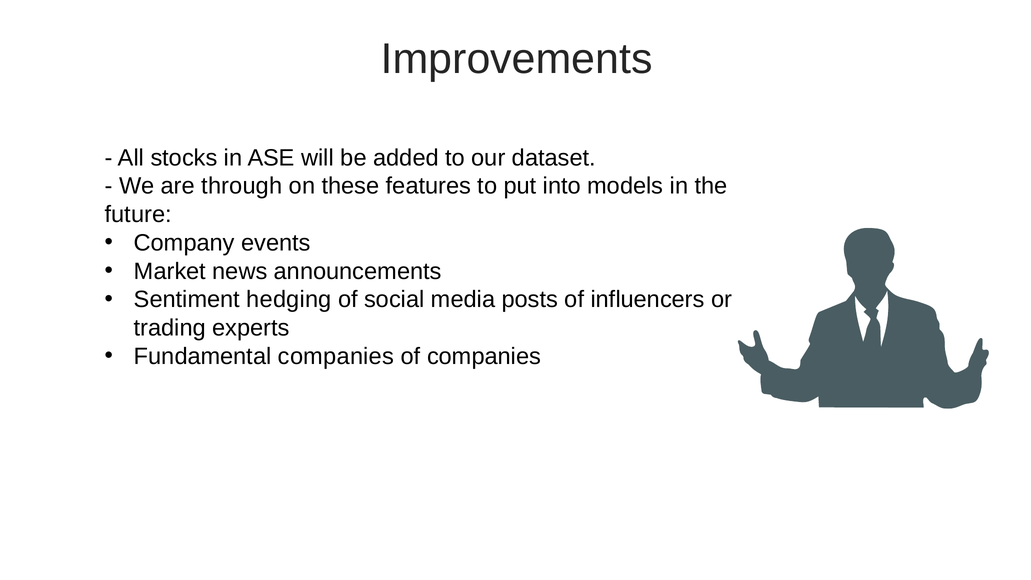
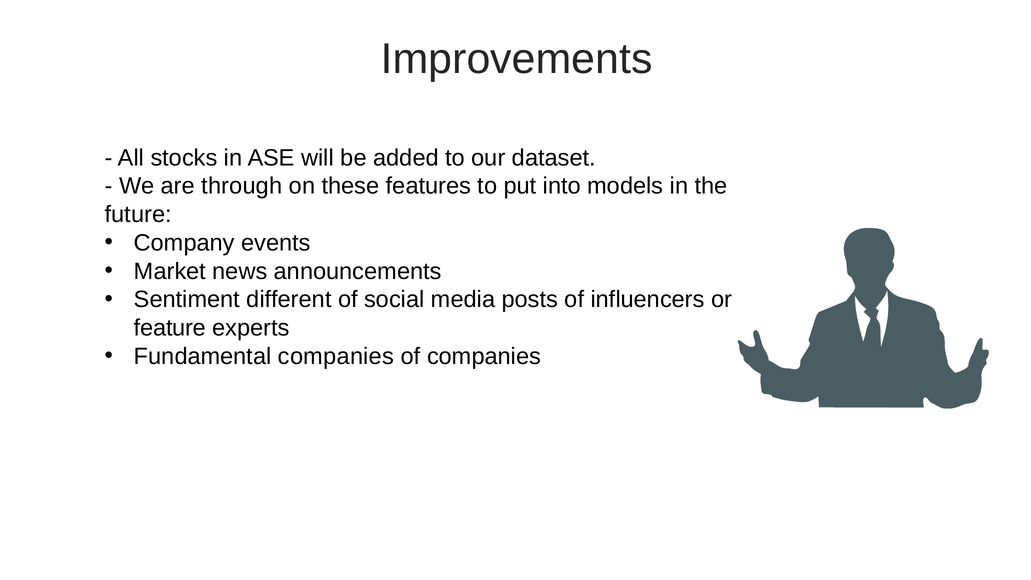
hedging: hedging -> different (289, 300)
trading: trading -> feature (170, 328)
